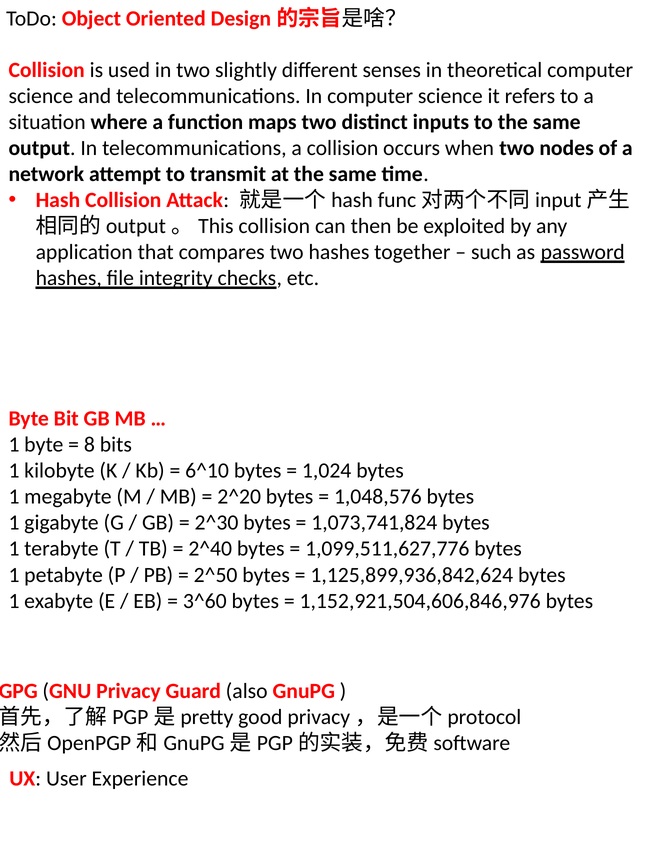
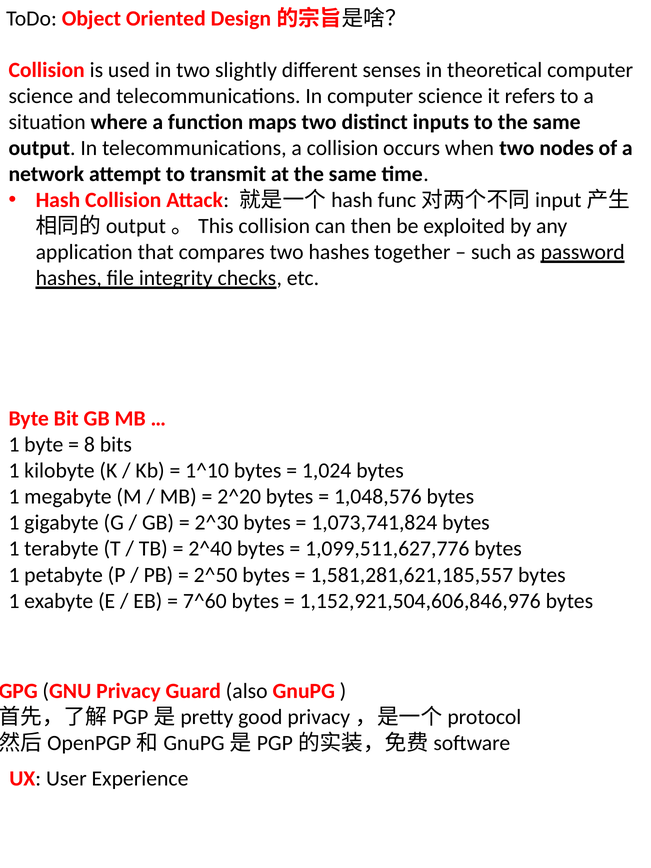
6^10: 6^10 -> 1^10 (207, 471)
1,125,899,936,842,624: 1,125,899,936,842,624 -> 1,581,281,621,185,557 (412, 575)
3^60: 3^60 -> 7^60 (205, 601)
